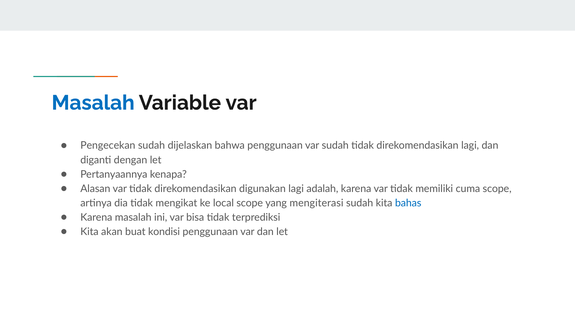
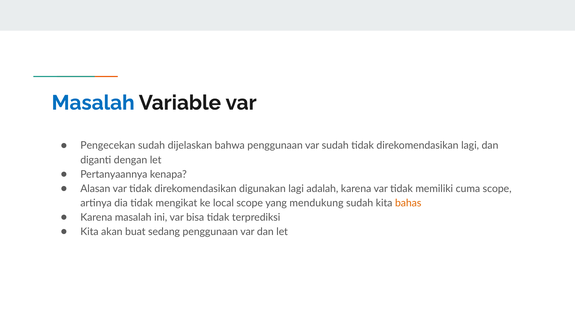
mengiterasi: mengiterasi -> mendukung (317, 203)
bahas colour: blue -> orange (408, 203)
kondisi: kondisi -> sedang (164, 231)
